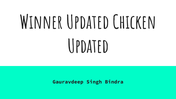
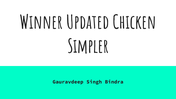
Updated: Updated -> Simpler (88, 47)
